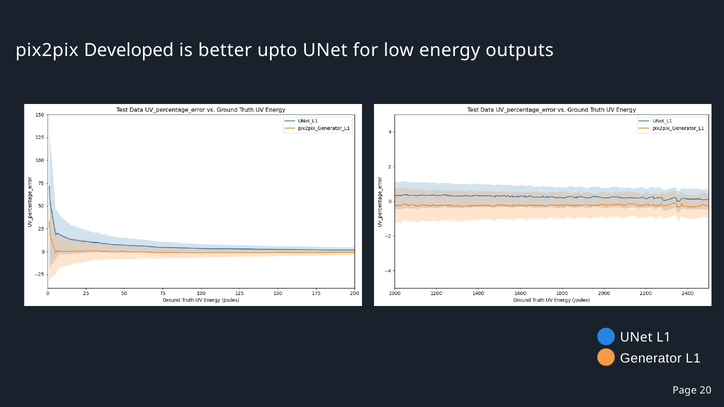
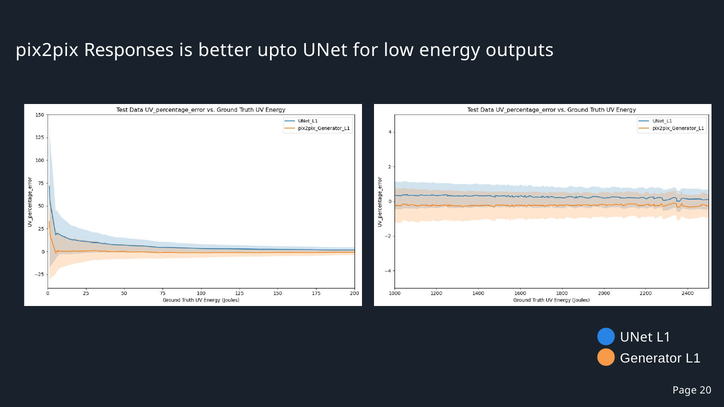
Developed: Developed -> Responses (129, 50)
